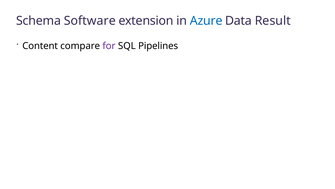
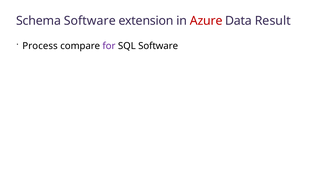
Azure colour: blue -> red (206, 21)
Content: Content -> Process (40, 46)
SQL Pipelines: Pipelines -> Software (158, 46)
